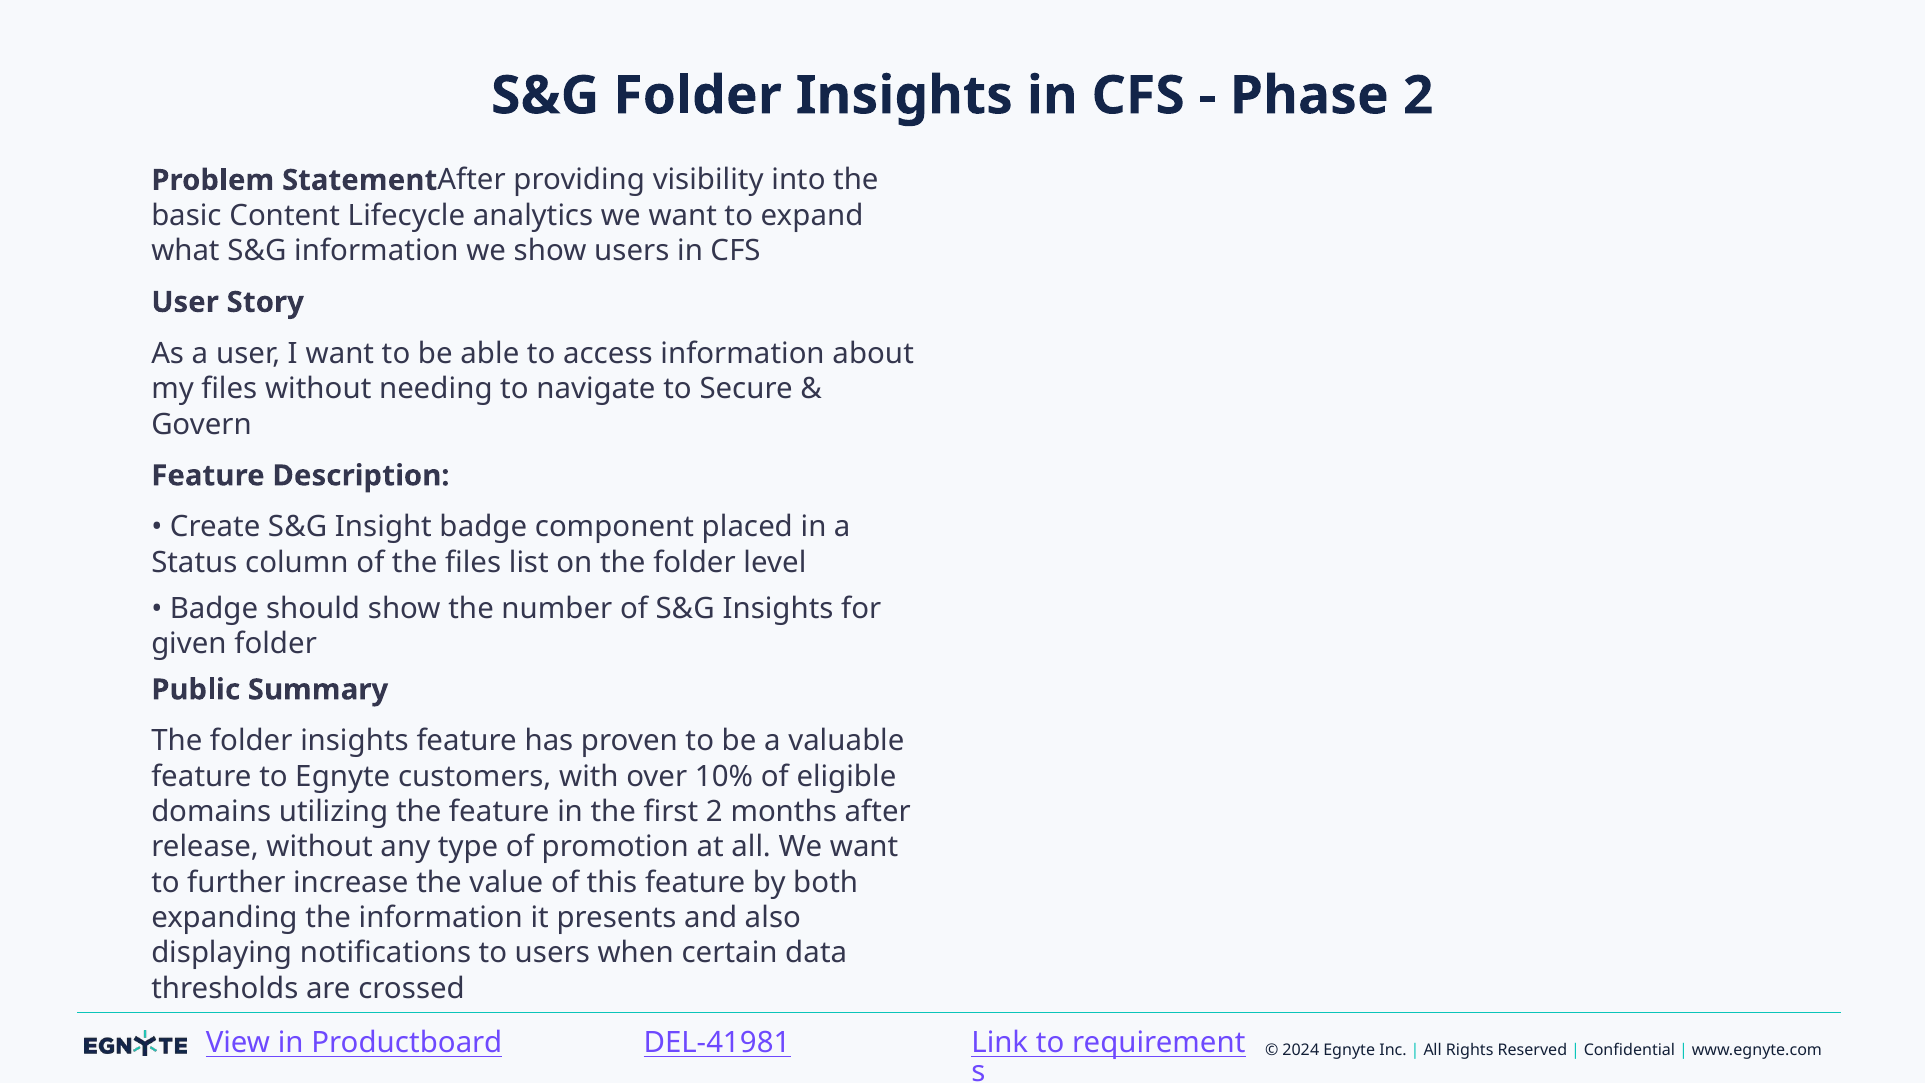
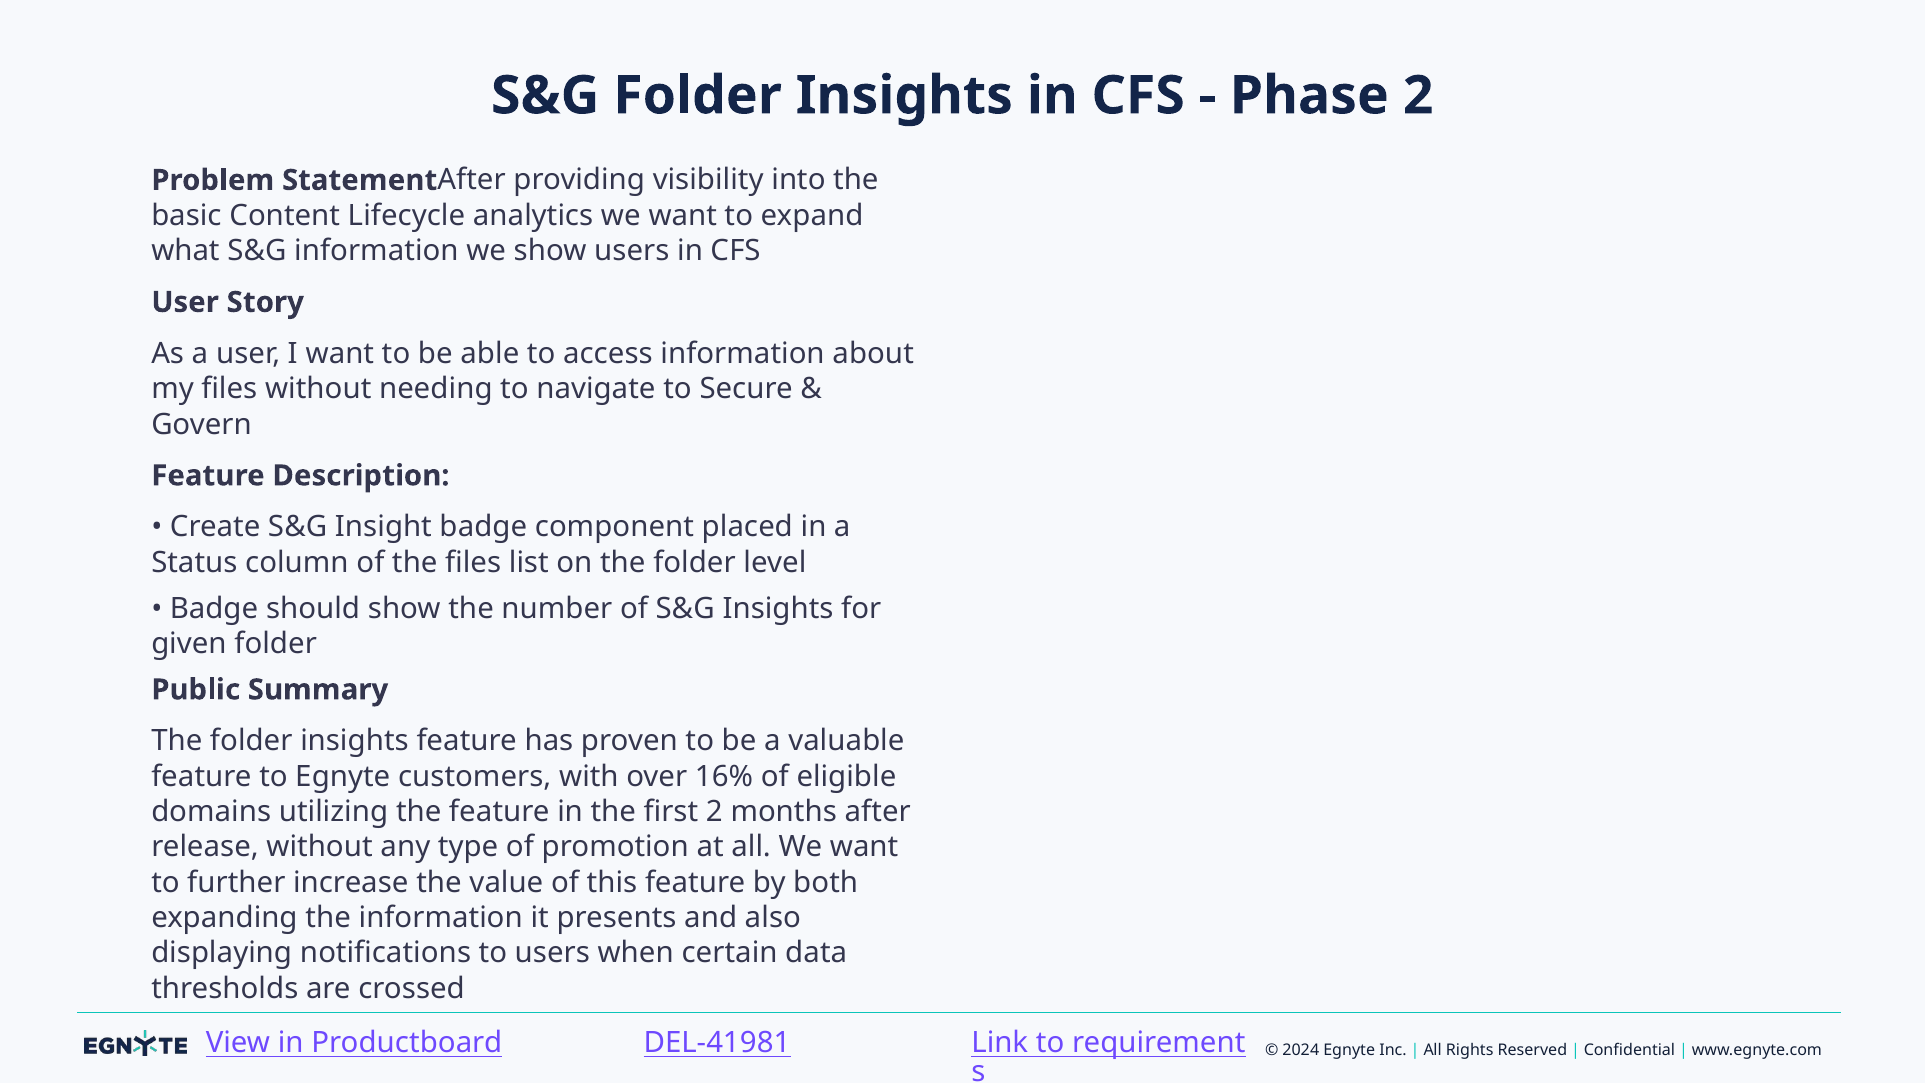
10%: 10% -> 16% (724, 776)
